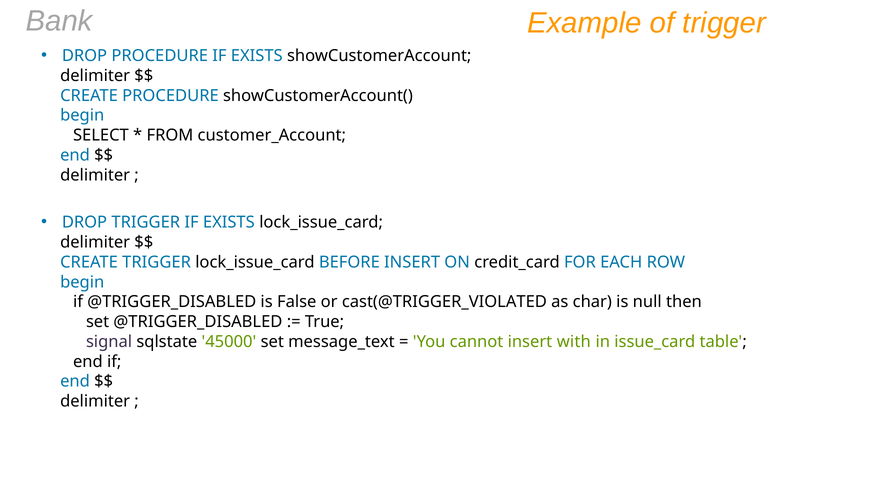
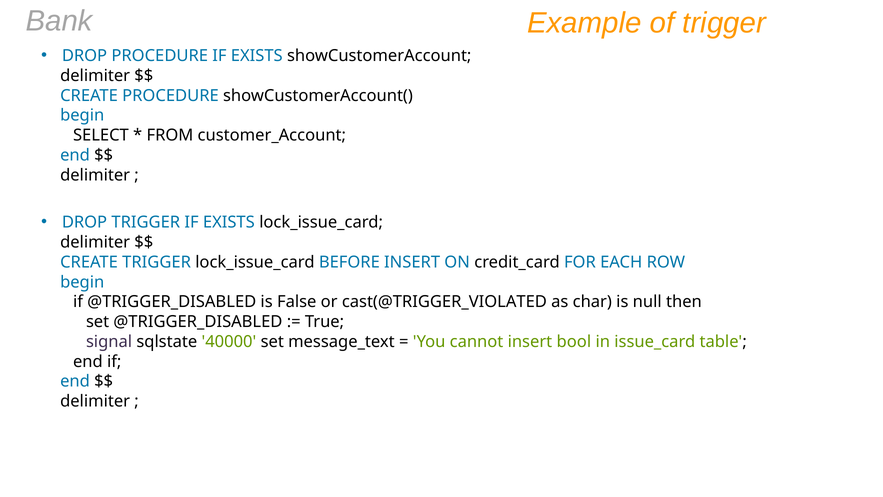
45000: 45000 -> 40000 (229, 342)
with: with -> bool (574, 342)
